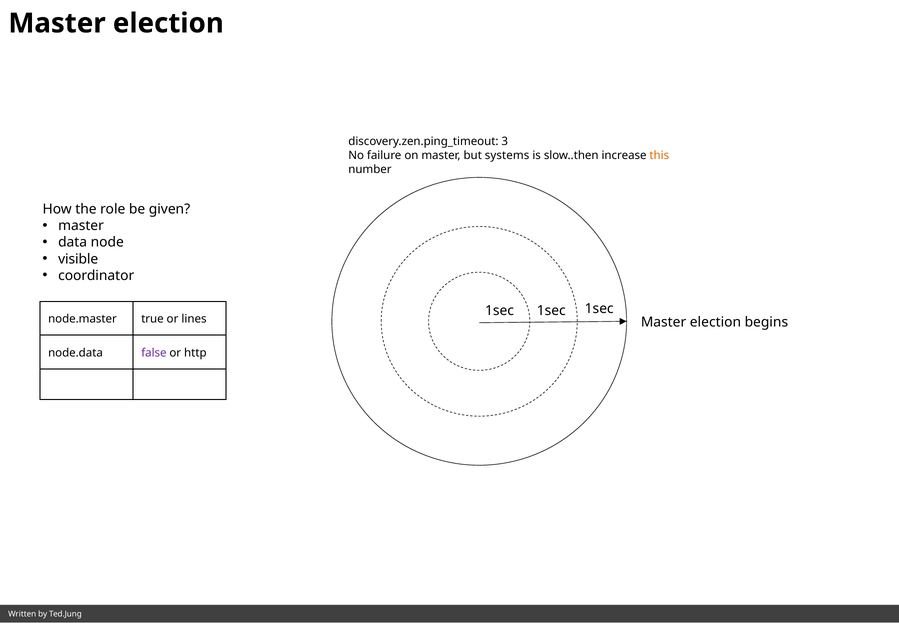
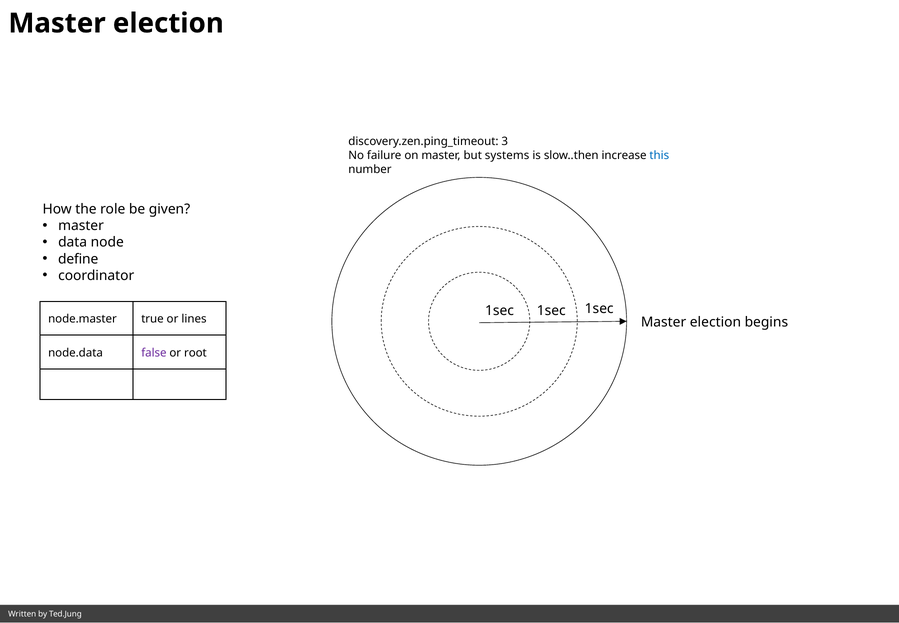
this colour: orange -> blue (659, 155)
visible: visible -> define (78, 259)
http: http -> root (195, 352)
